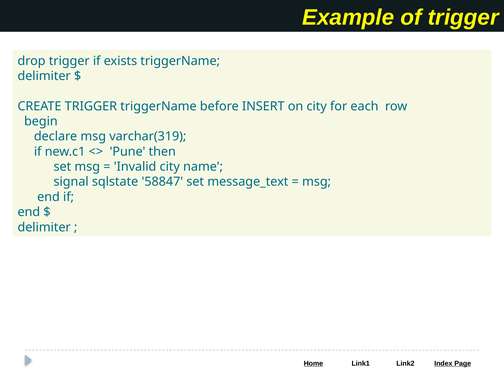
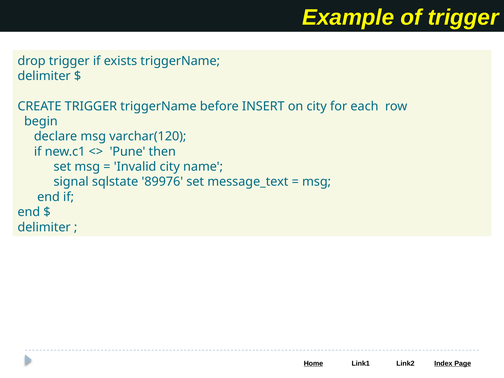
varchar(319: varchar(319 -> varchar(120 (148, 136)
58847: 58847 -> 89976 (162, 182)
